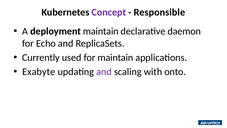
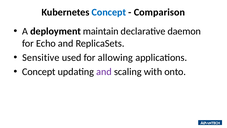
Concept colour: purple -> blue (109, 12)
Responsible: Responsible -> Comparison (159, 12)
Currently: Currently -> Sensitive (41, 57)
for maintain: maintain -> allowing (115, 57)
Exabyte: Exabyte -> Concept (39, 72)
